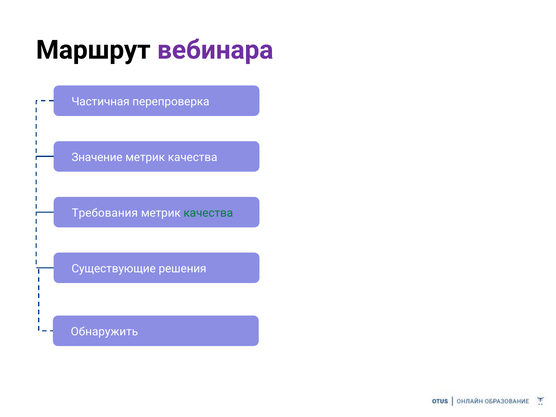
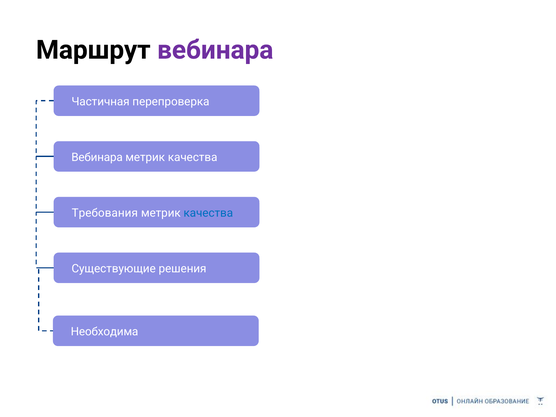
Значение: Значение -> Вебинара (97, 157)
качества colour: green -> blue (208, 213)
Обнаружить: Обнаружить -> Необходима (105, 332)
